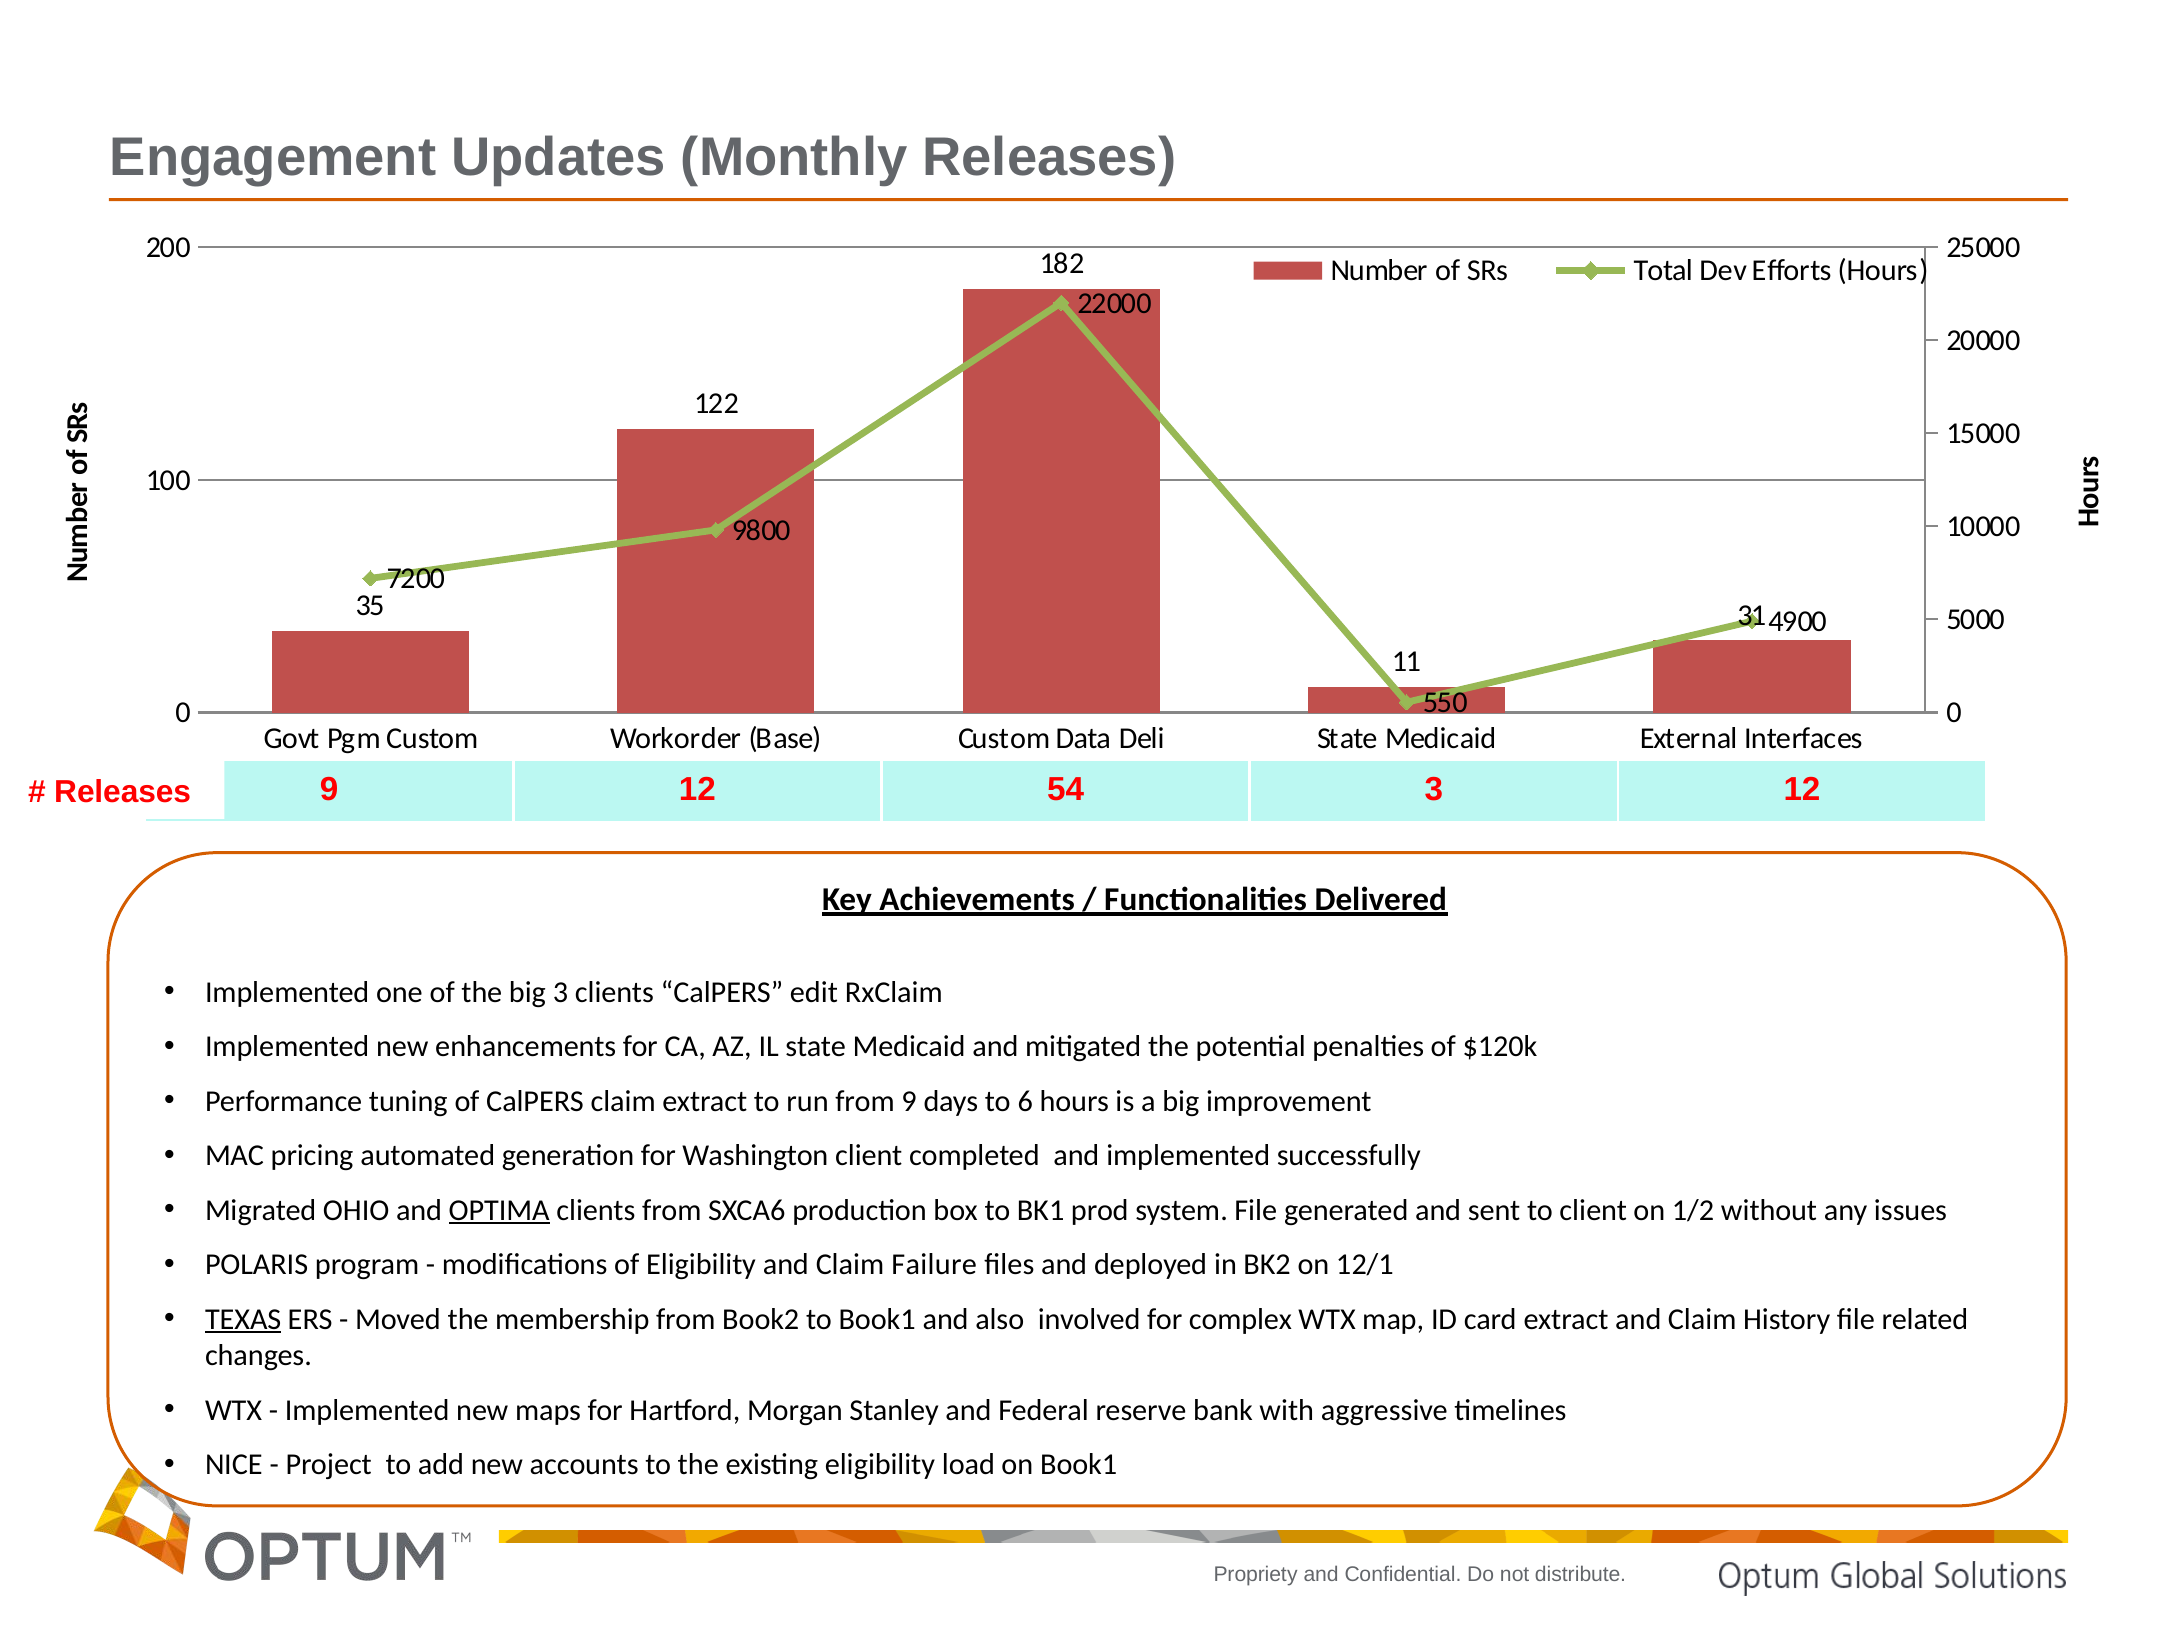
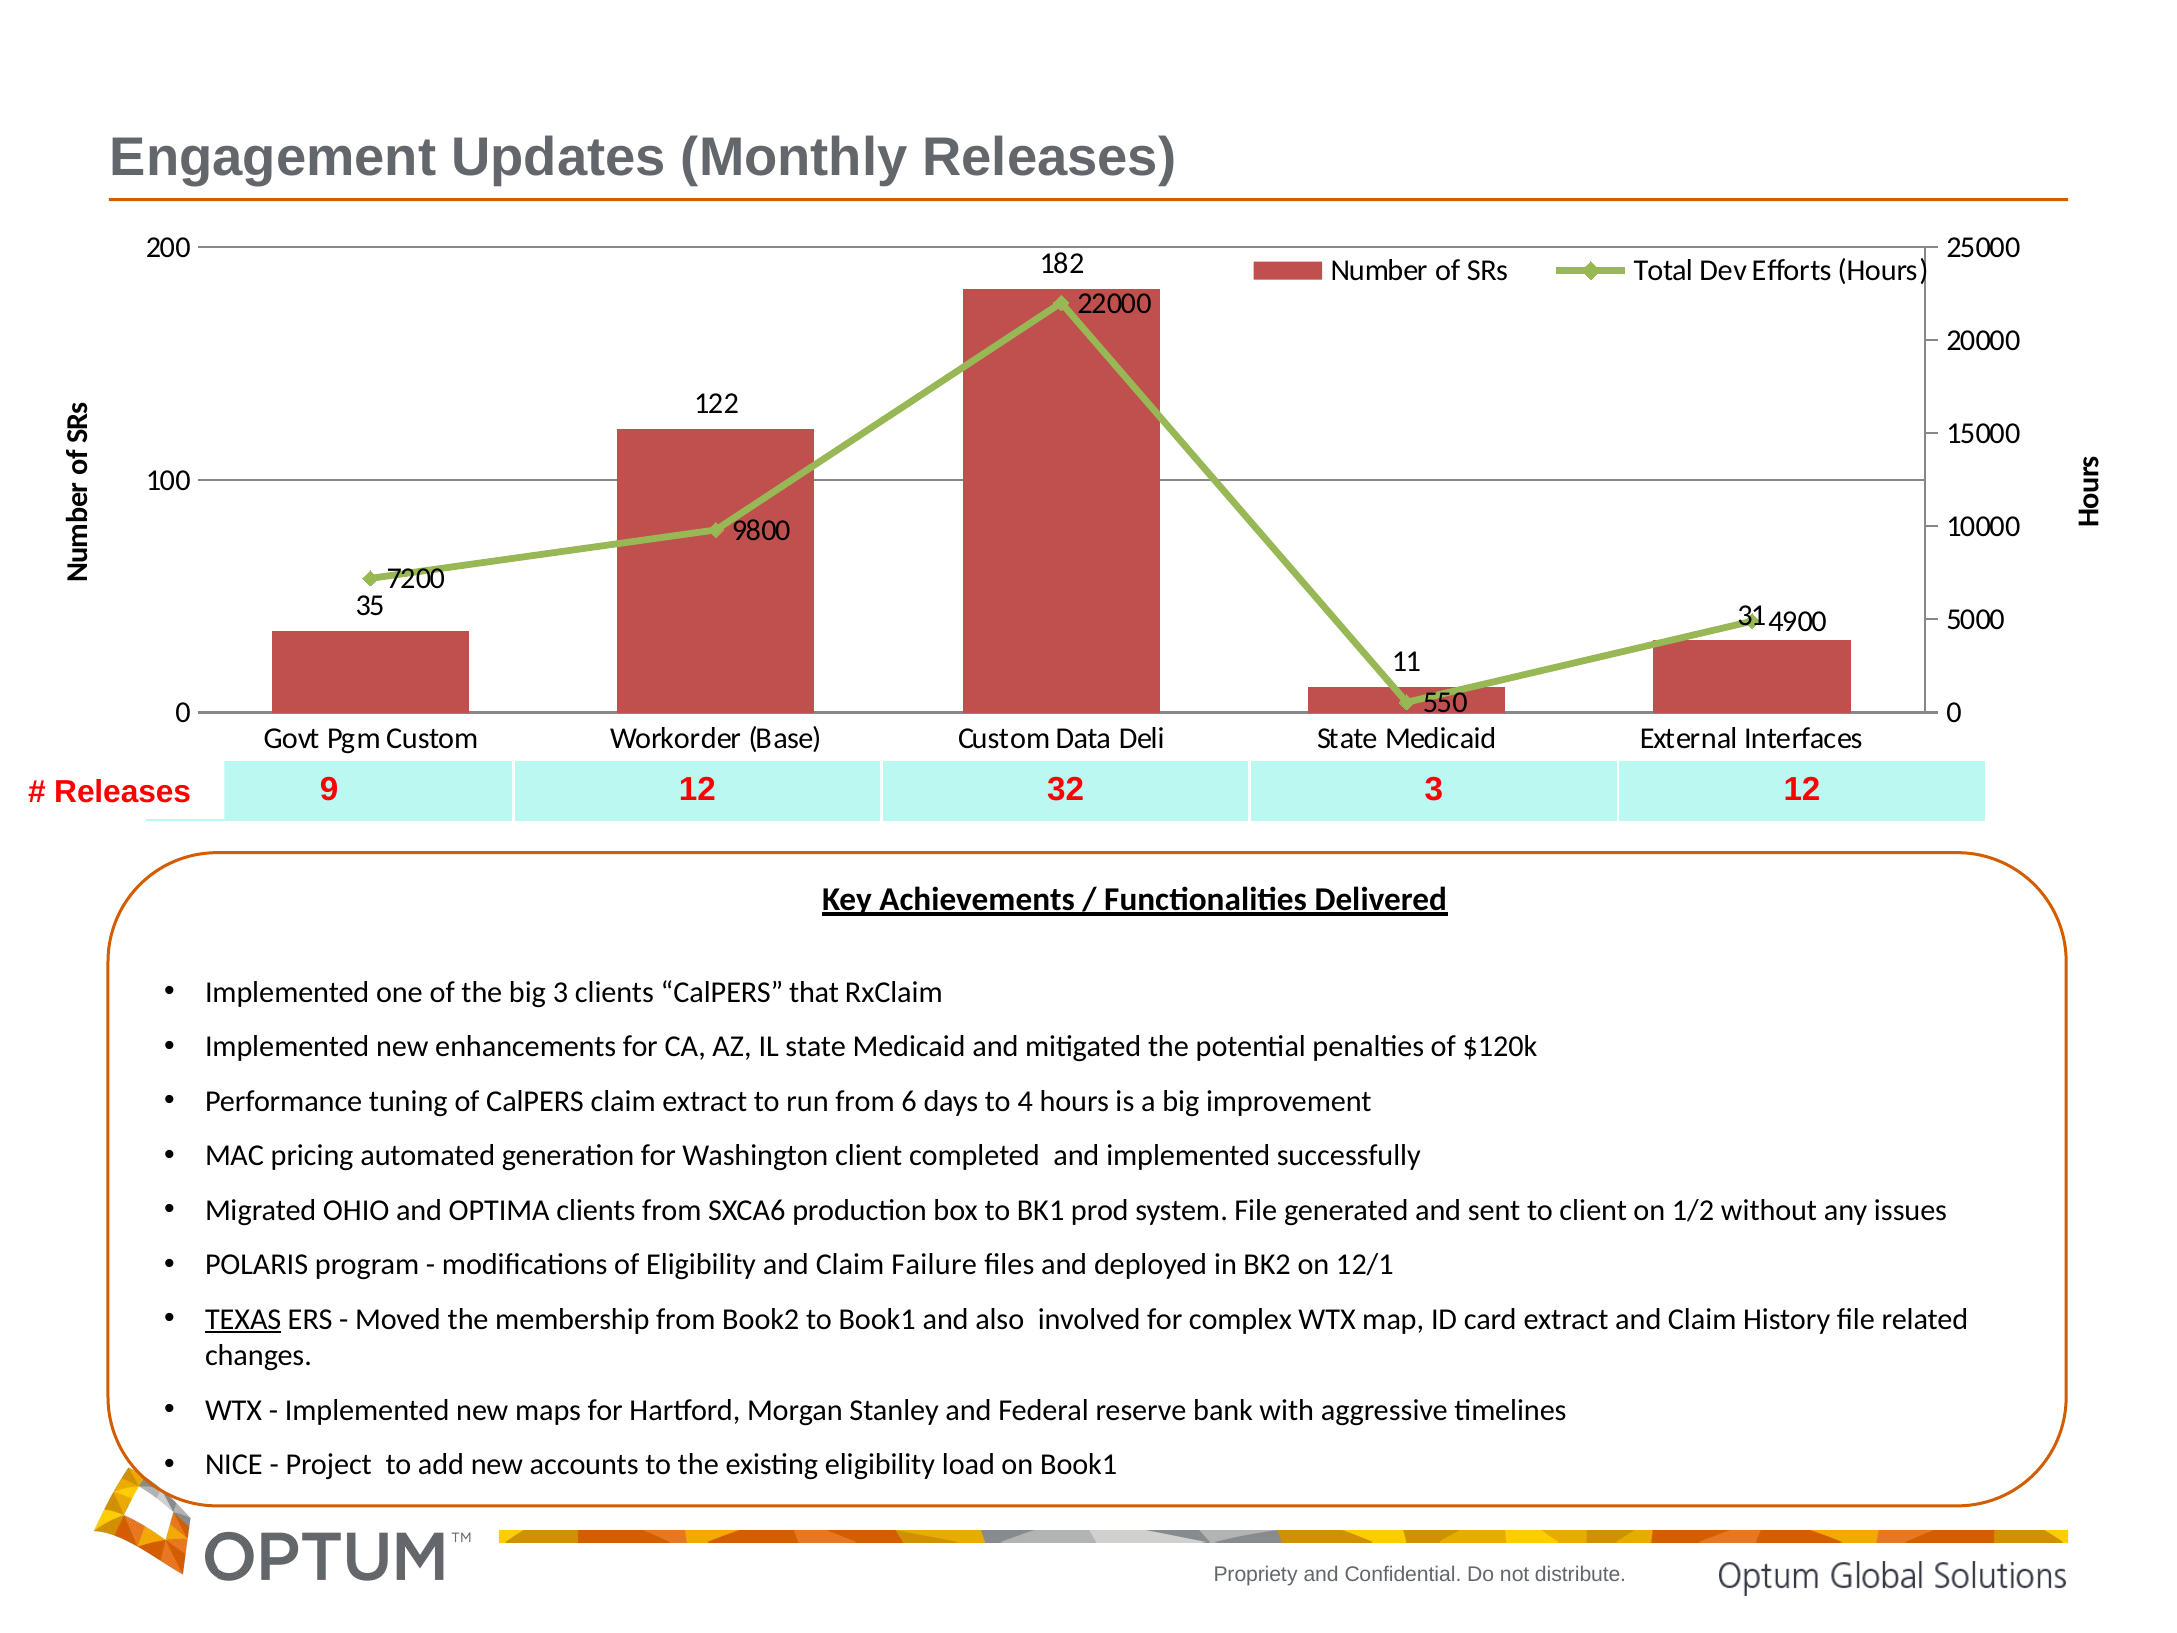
54: 54 -> 32 (1066, 790)
edit: edit -> that (814, 992)
from 9: 9 -> 6 (909, 1101)
6: 6 -> 4 (1025, 1101)
OPTIMA underline: present -> none (499, 1210)
